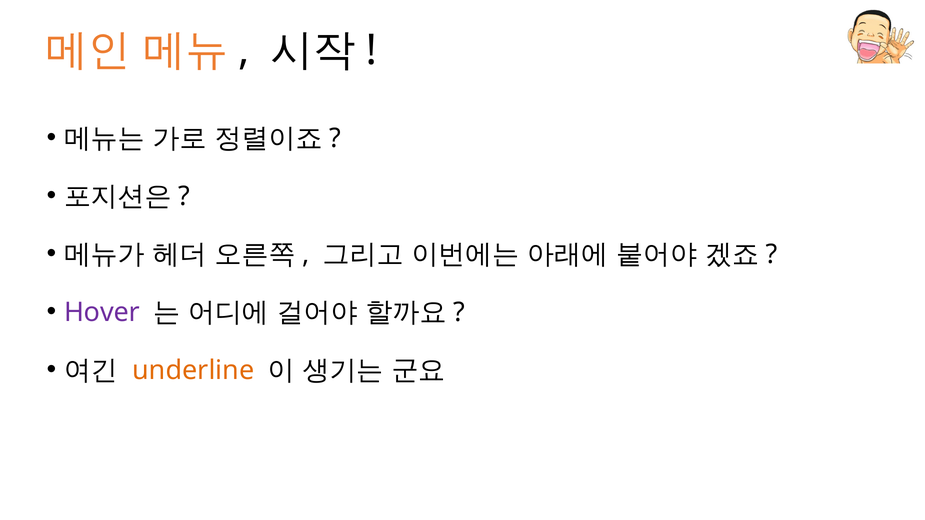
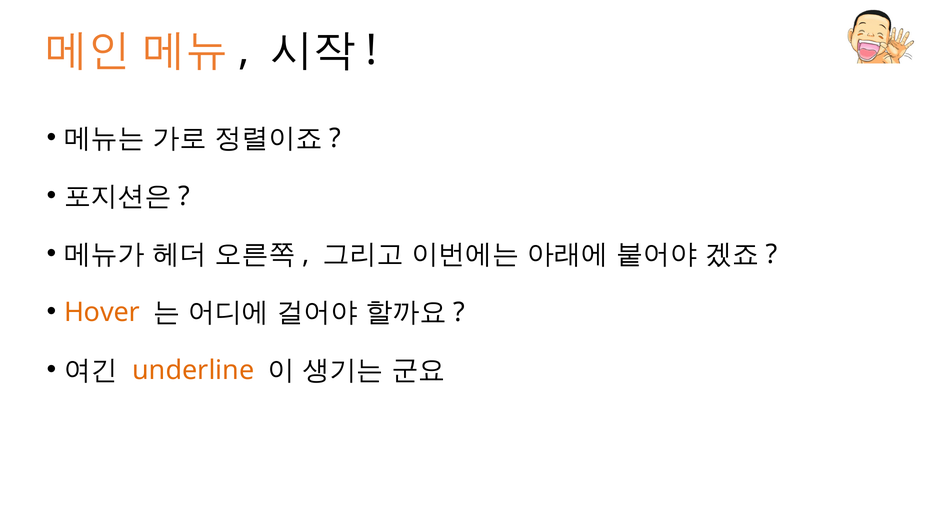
Hover colour: purple -> orange (102, 312)
